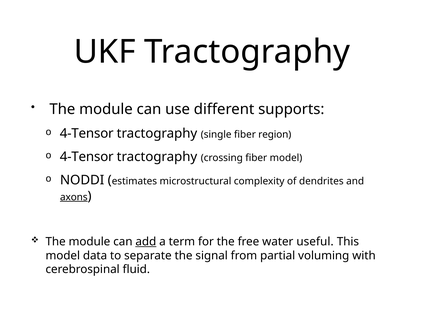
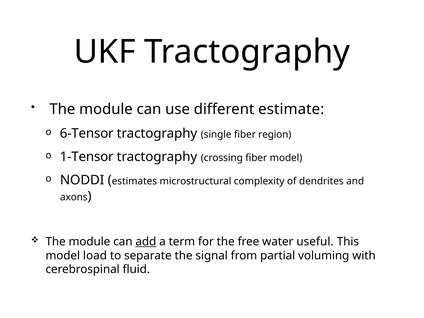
supports: supports -> estimate (291, 109)
4-Tensor: 4-Tensor -> 6-Tensor (87, 133)
4-Tensor: 4-Tensor -> 1-Tensor (87, 157)
axons underline: present -> none (74, 197)
data: data -> load (95, 256)
